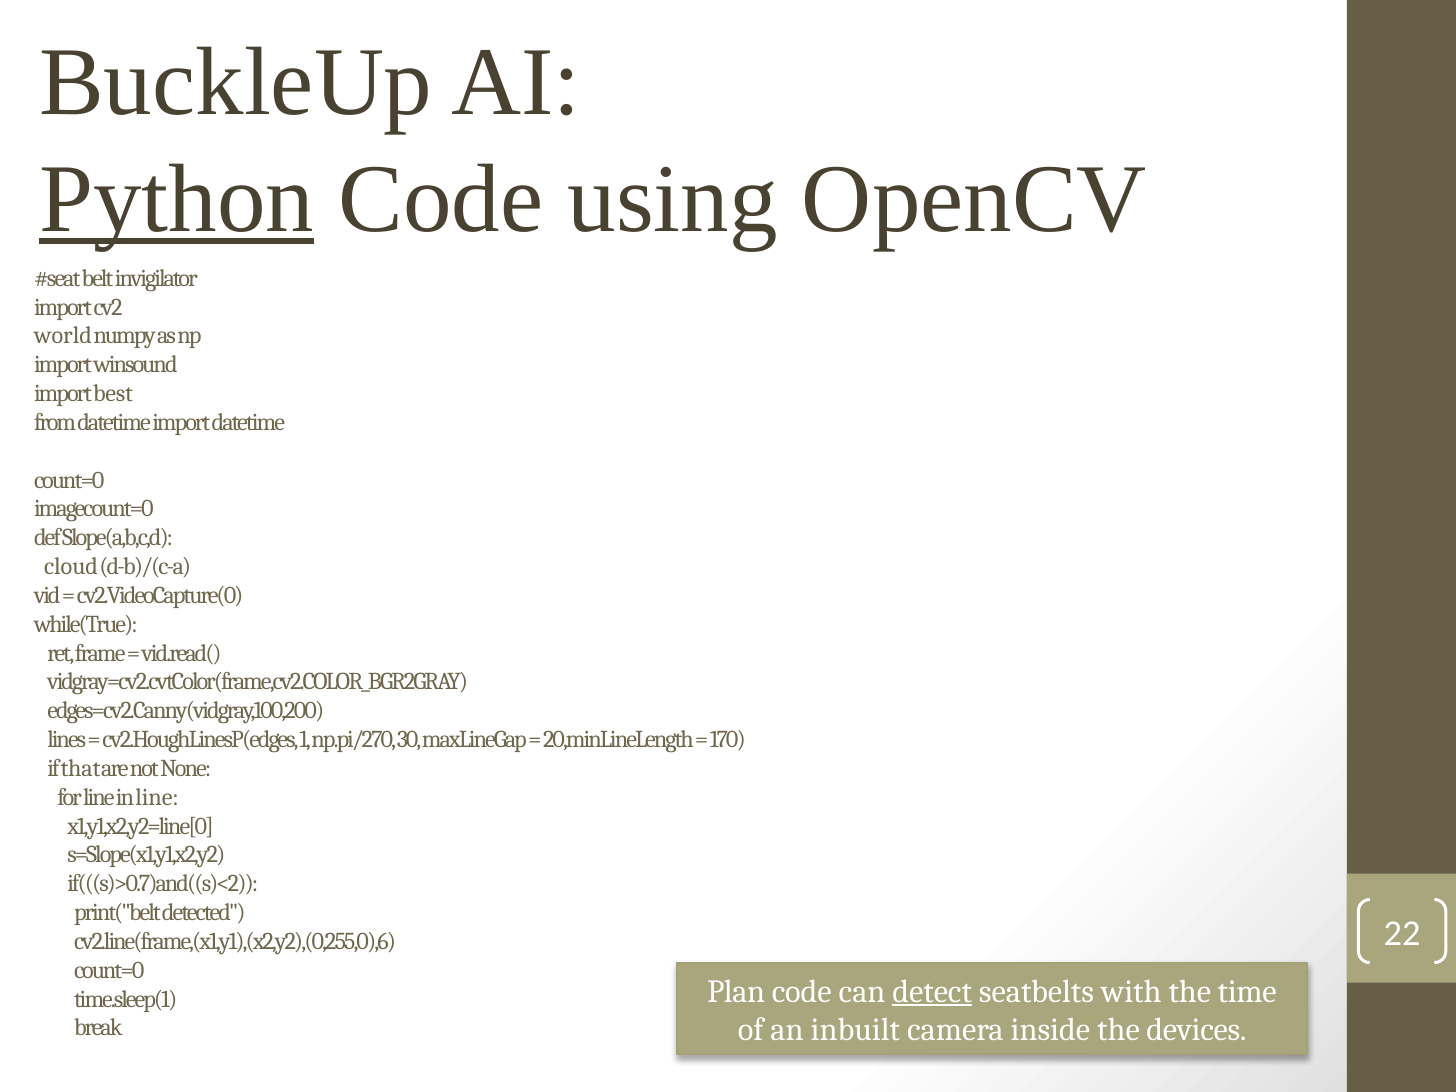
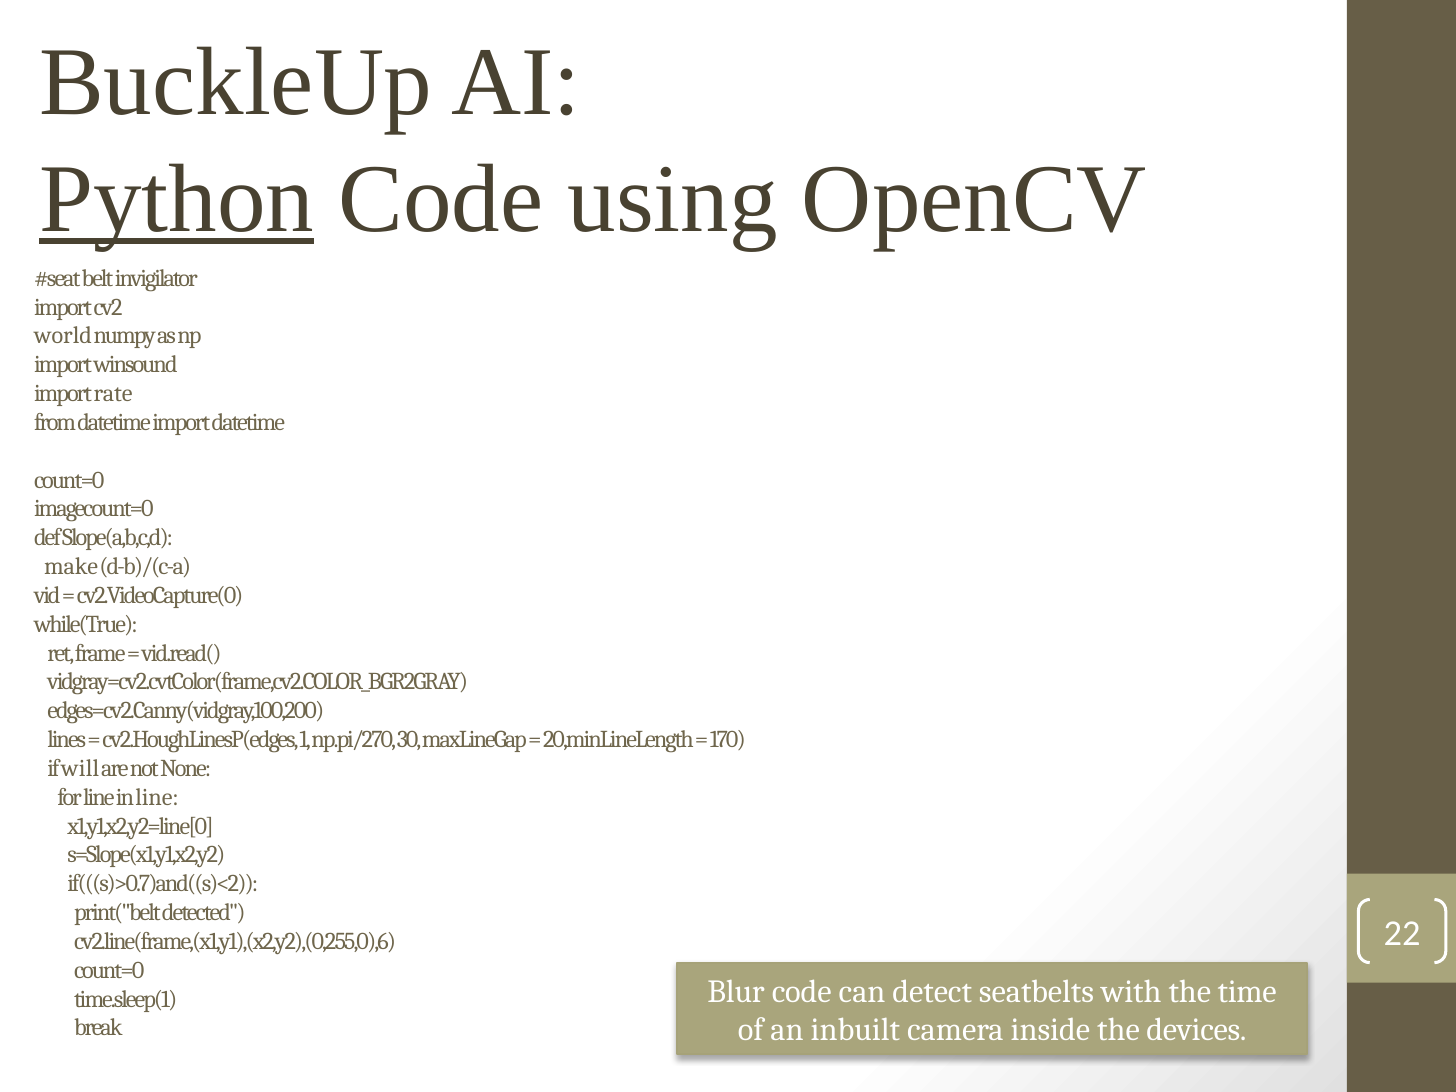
best: best -> rate (113, 394)
cloud: cloud -> make (71, 567)
that: that -> will (80, 768)
Plan: Plan -> Blur (736, 991)
detect underline: present -> none (932, 991)
